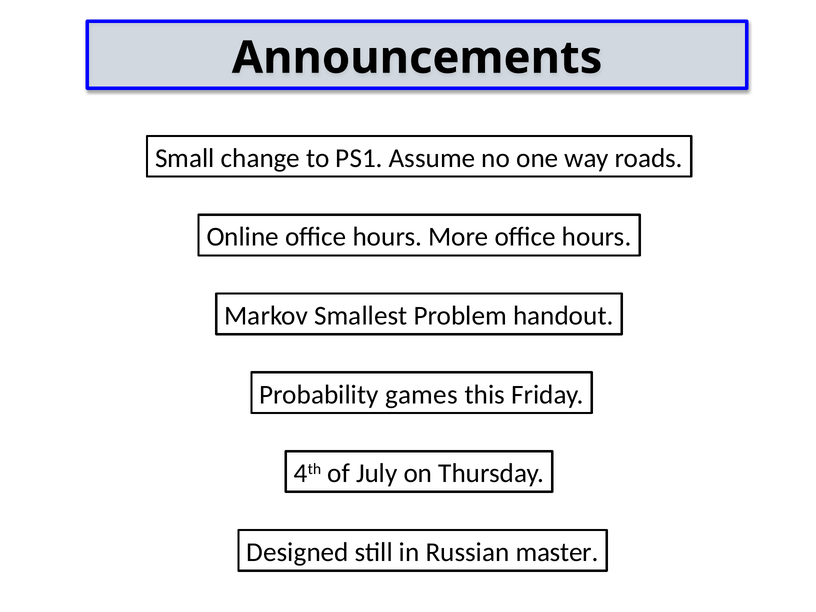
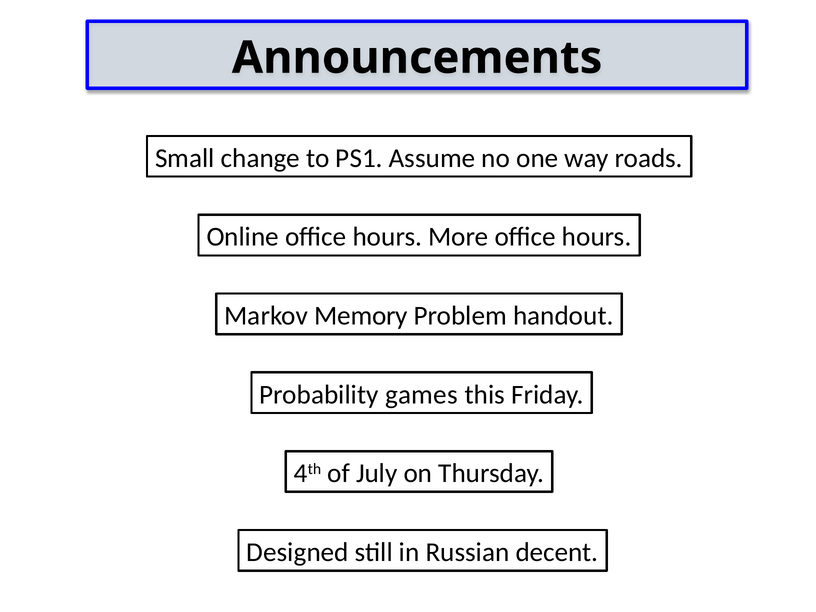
Smallest: Smallest -> Memory (361, 316)
master: master -> decent (557, 552)
